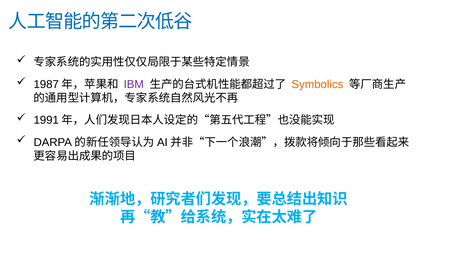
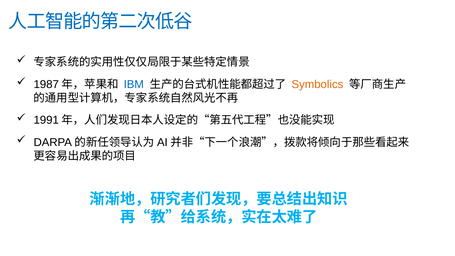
IBM colour: purple -> blue (134, 84)
